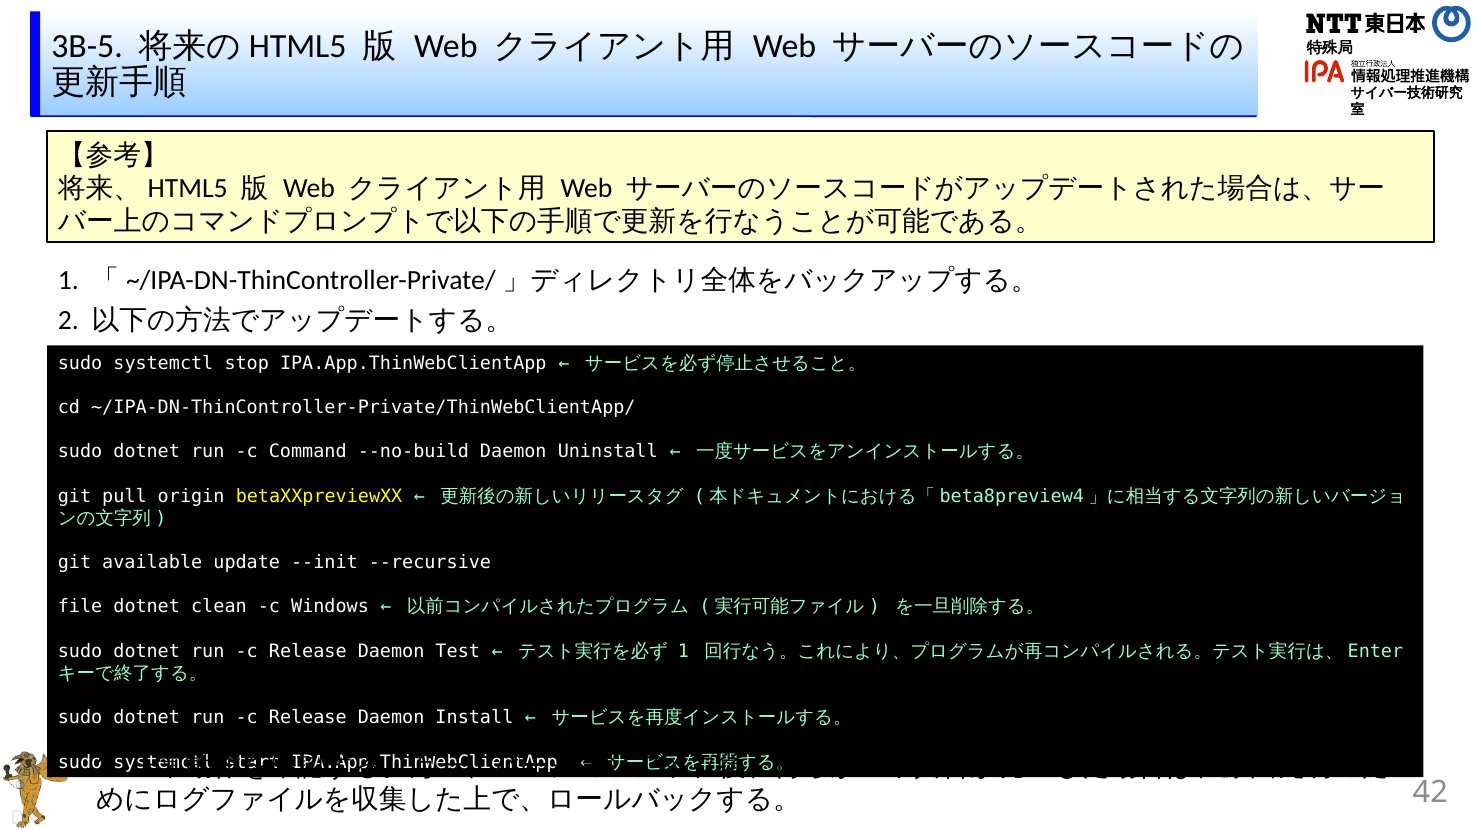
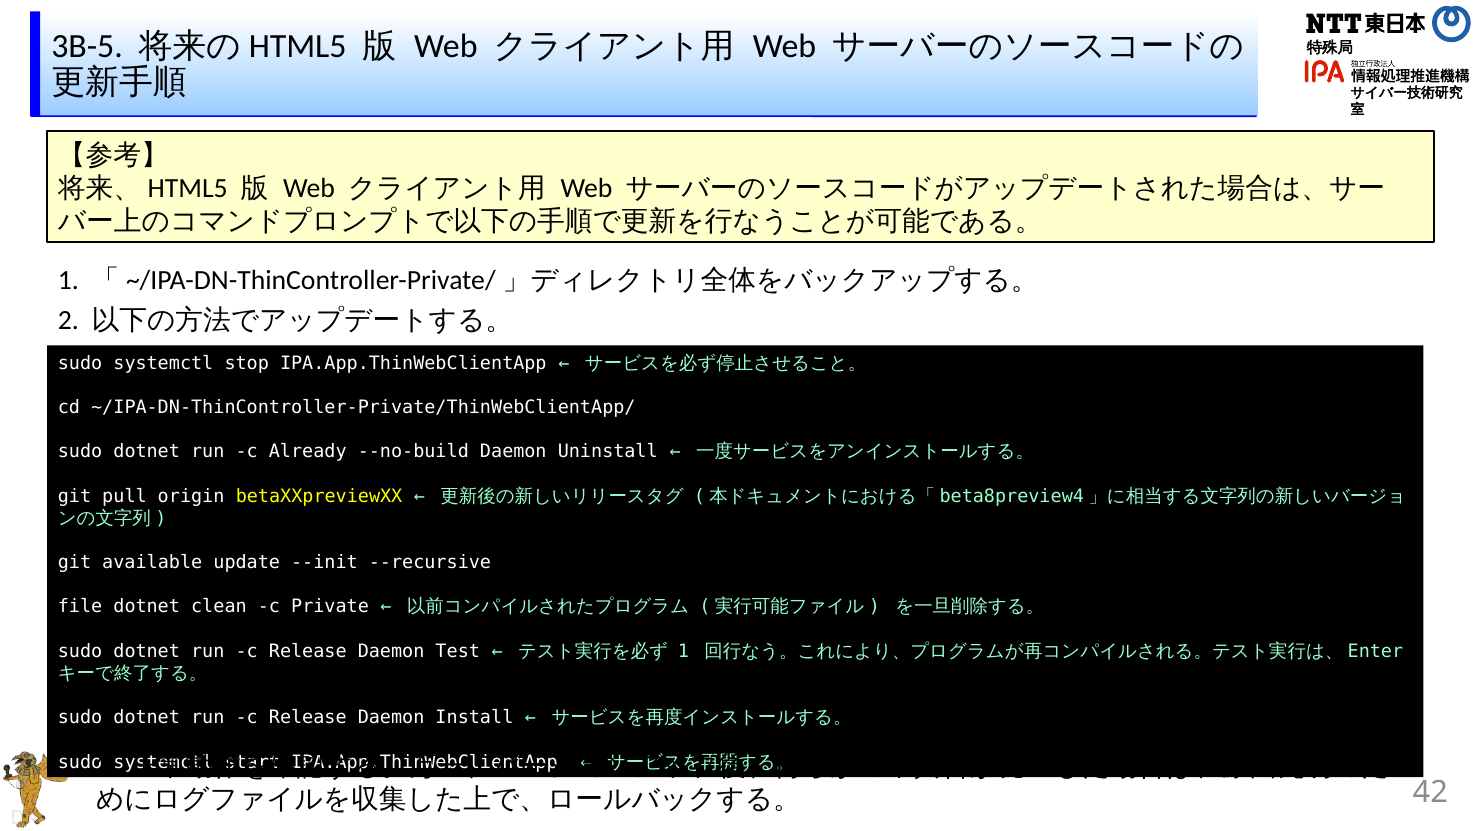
Command: Command -> Already (308, 452)
Windows: Windows -> Private (330, 607)
